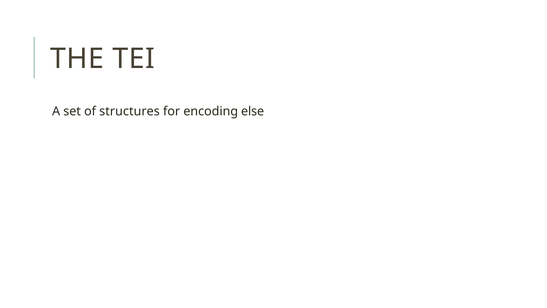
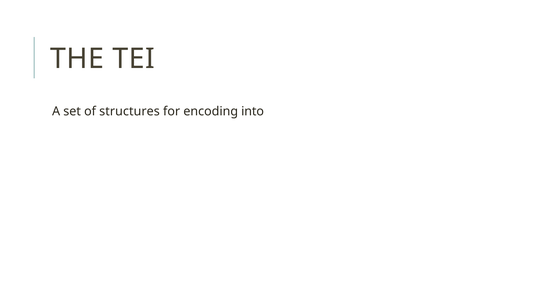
else: else -> into (253, 111)
